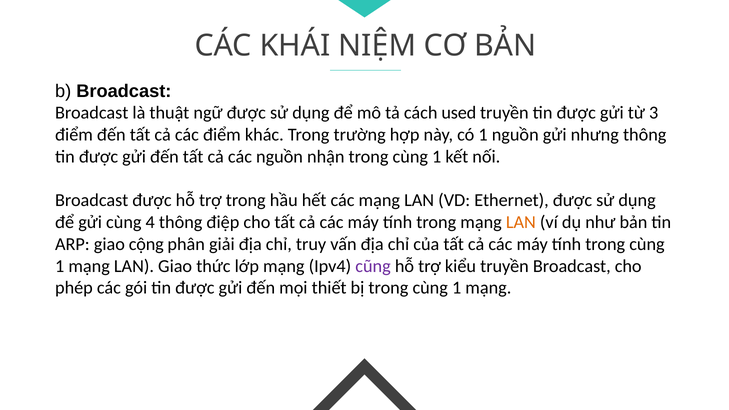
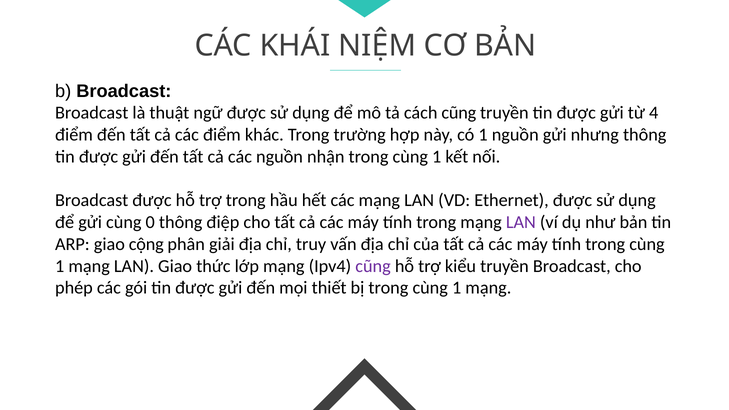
cách used: used -> cũng (459, 113)
3: 3 -> 4 (654, 113)
4: 4 -> 0 (150, 222)
LAN colour: orange -> purple (521, 222)
